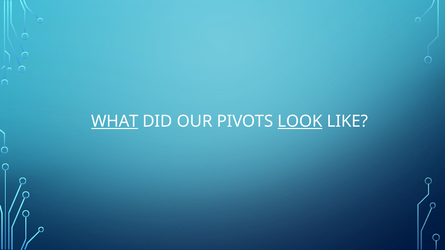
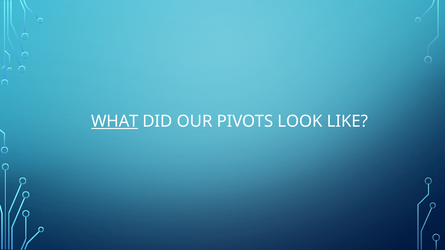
LOOK underline: present -> none (300, 121)
